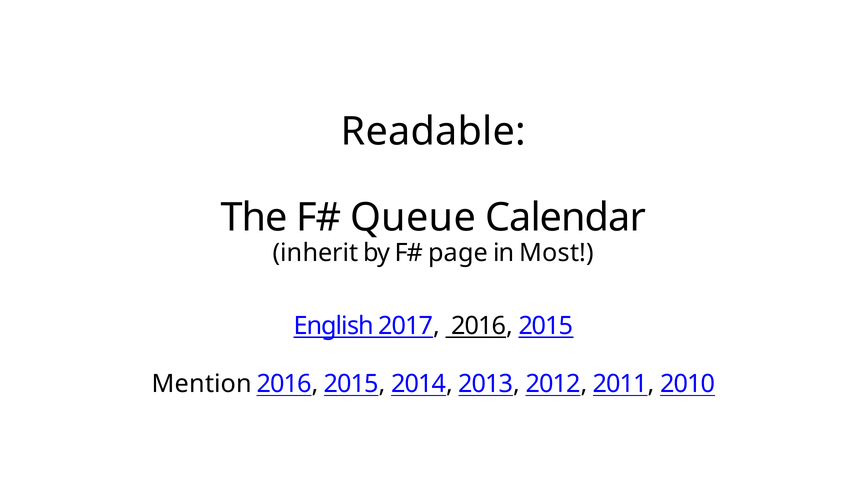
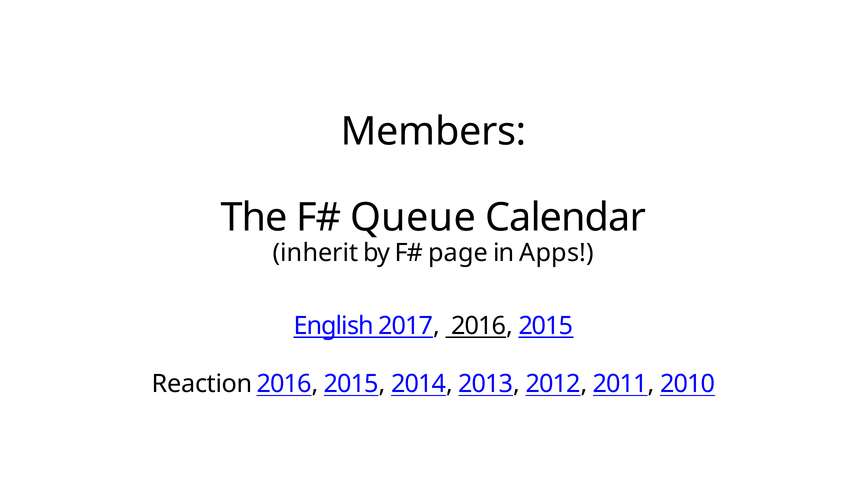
Readable: Readable -> Members (434, 132)
Most: Most -> Apps (557, 252)
Mention: Mention -> Reaction (202, 384)
